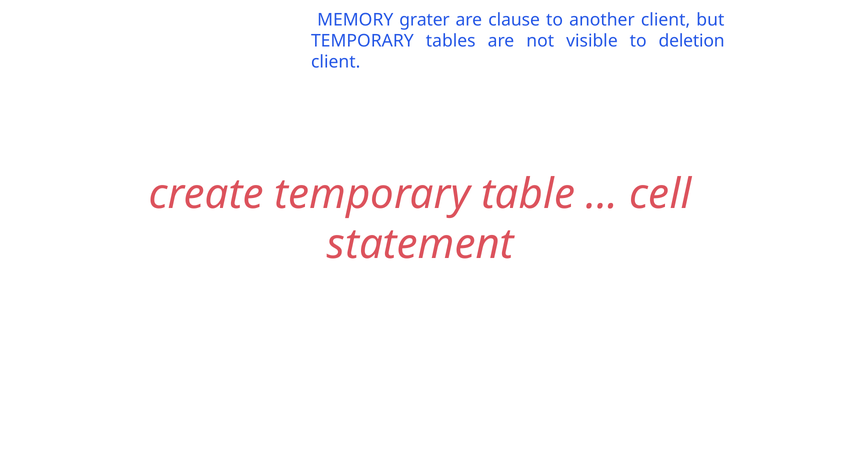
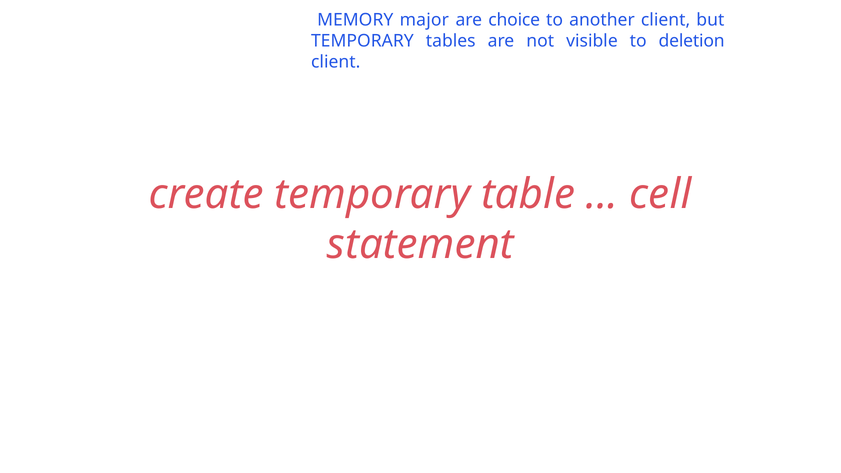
grater: grater -> major (424, 20)
clause: clause -> choice (514, 20)
